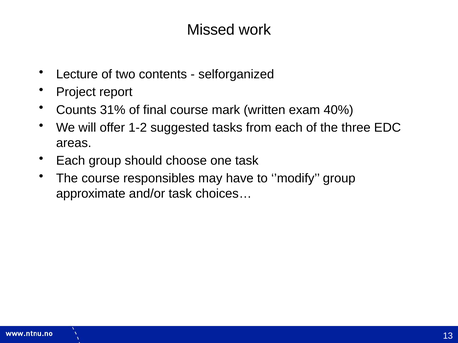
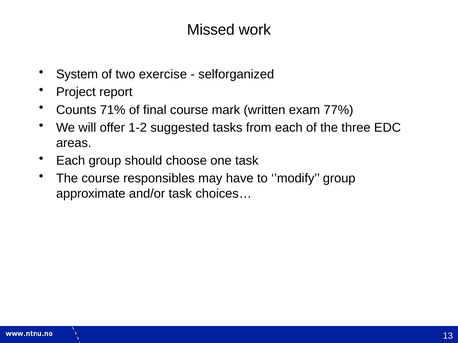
Lecture: Lecture -> System (77, 74)
contents: contents -> exercise (163, 74)
31%: 31% -> 71% (113, 110)
40%: 40% -> 77% (338, 110)
